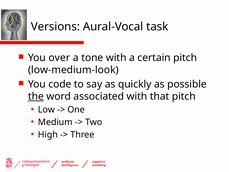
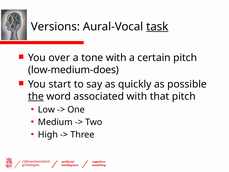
task underline: none -> present (157, 27)
low-medium-look: low-medium-look -> low-medium-does (73, 70)
code: code -> start (60, 84)
